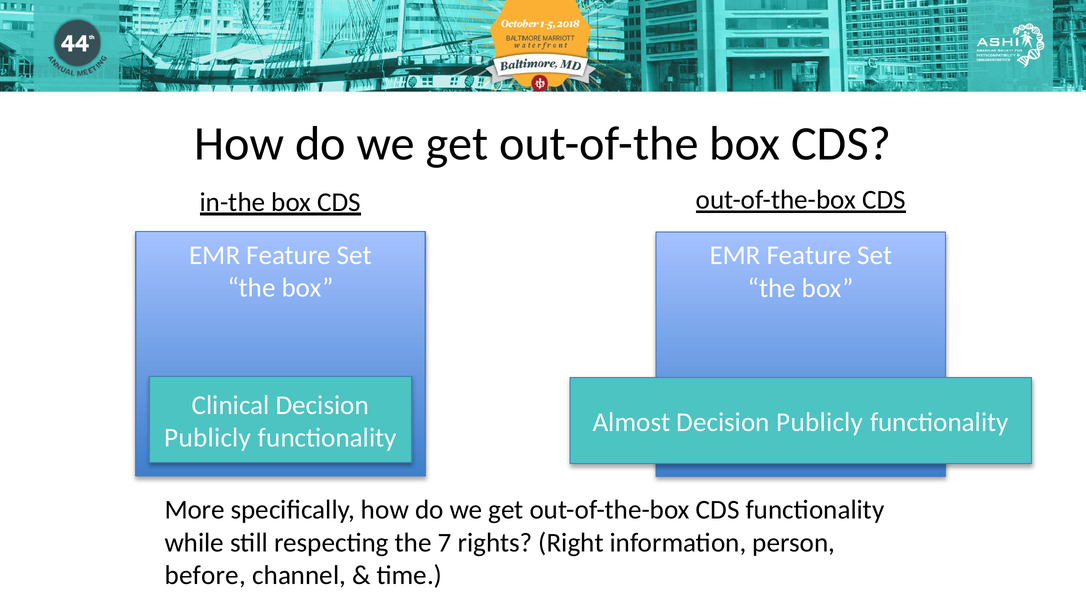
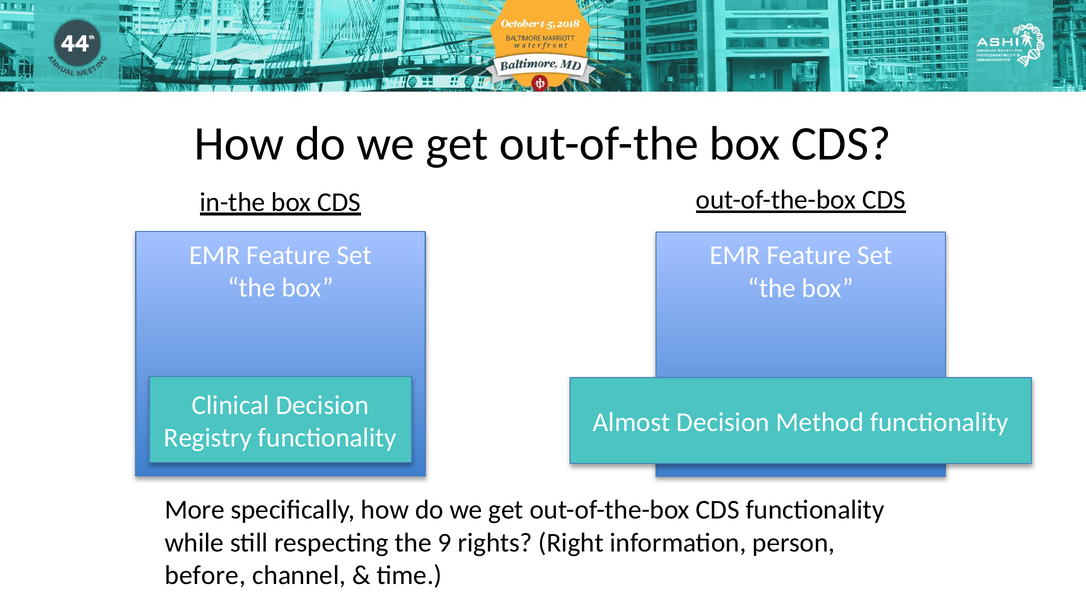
Publicly: Publicly -> Method (820, 422)
Publicly: Publicly -> Registry (208, 438)
7: 7 -> 9 (445, 543)
